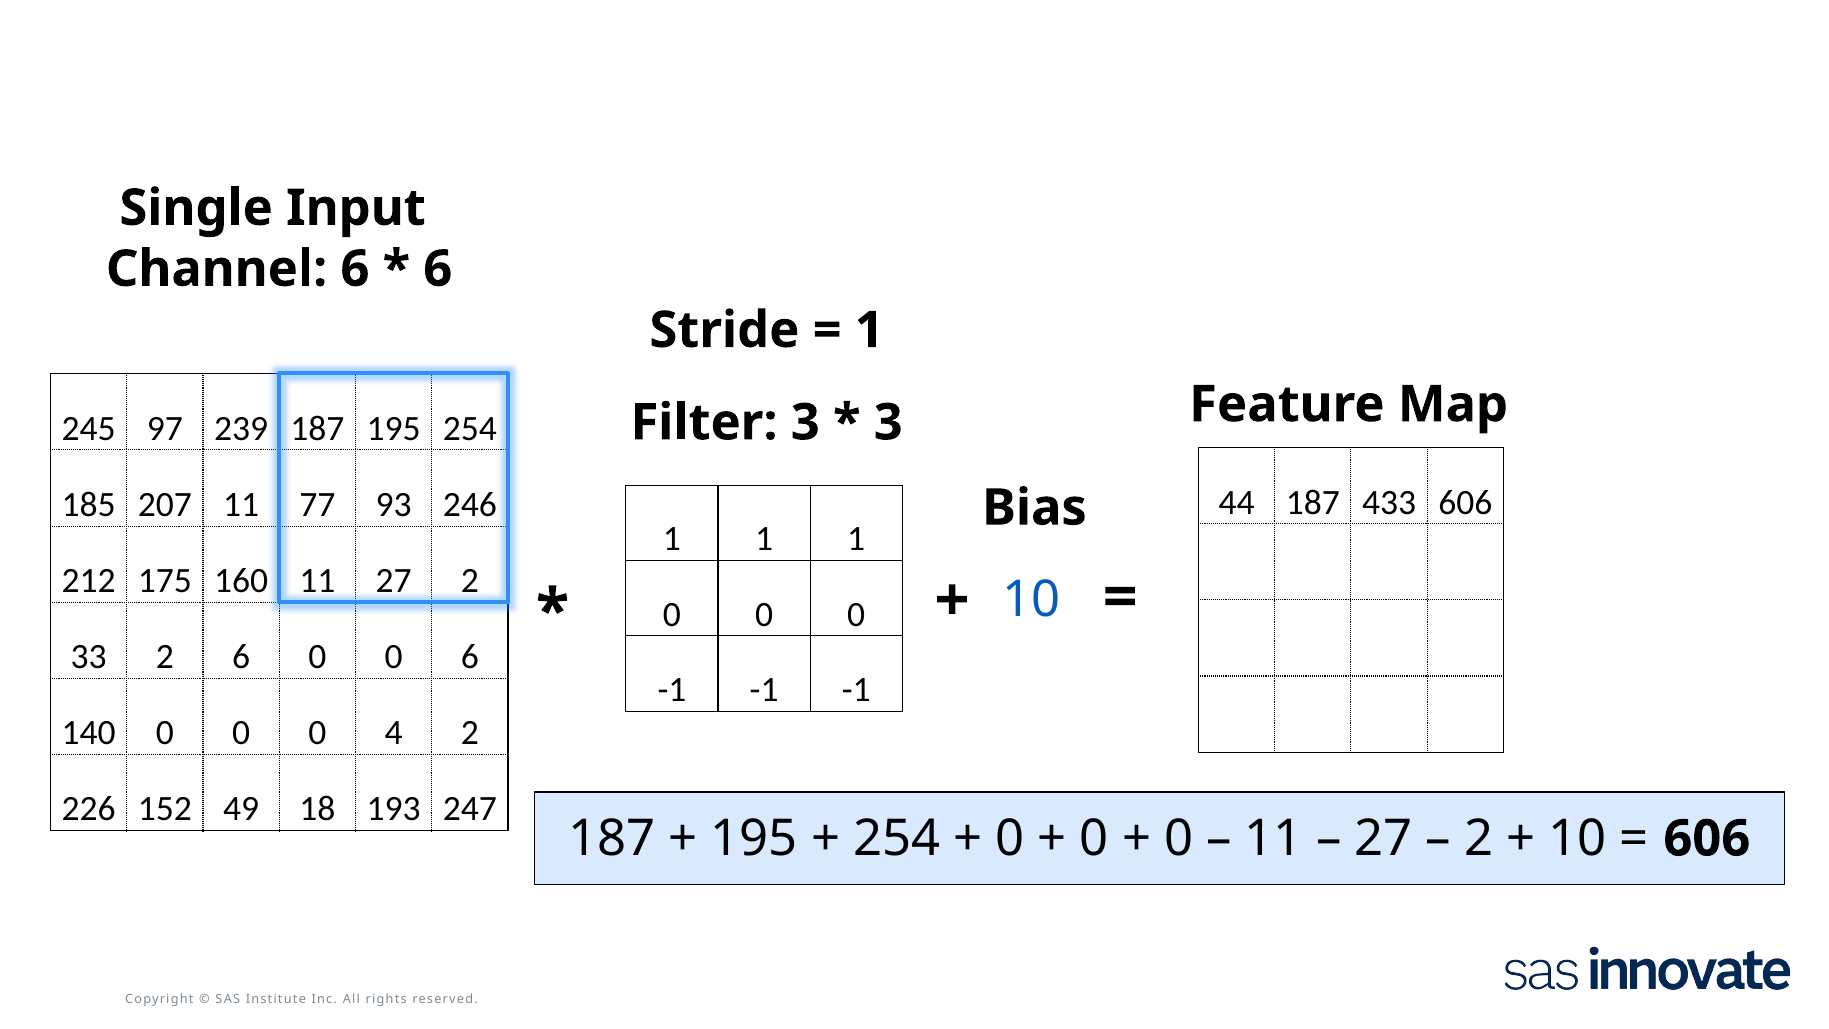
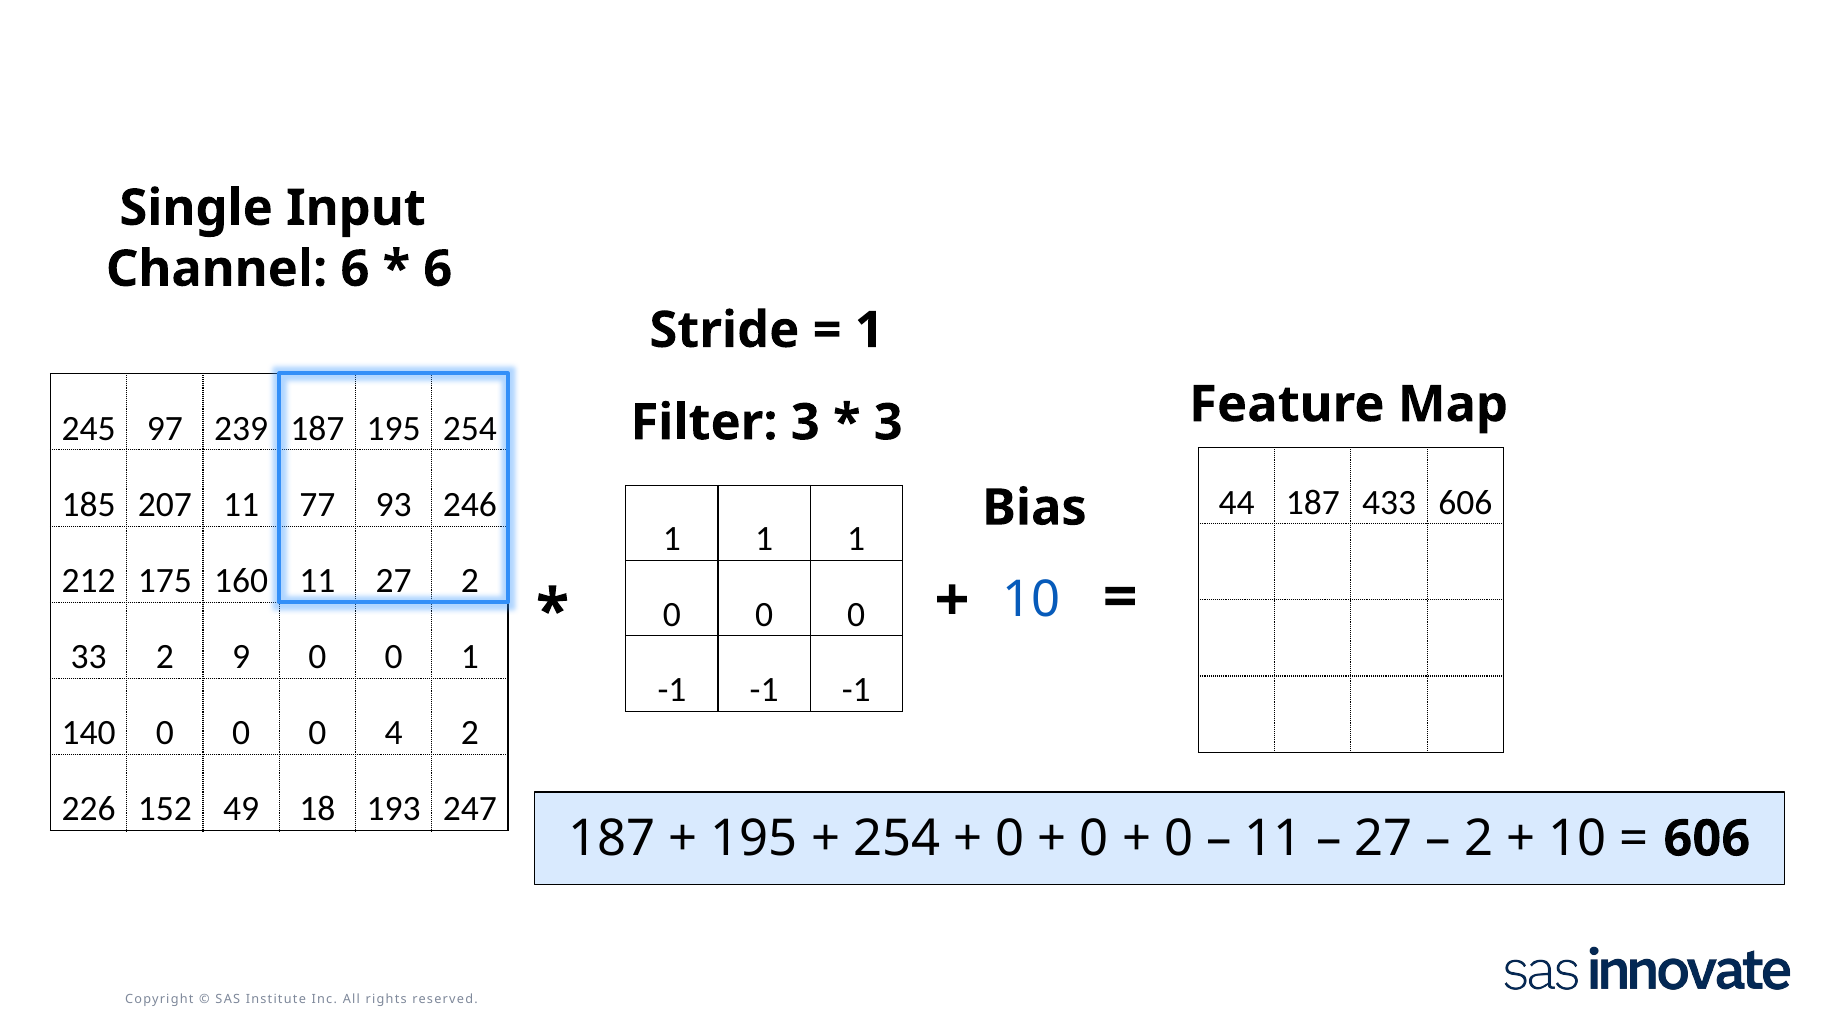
2 6: 6 -> 9 (241, 657)
0 6: 6 -> 1 (470, 657)
